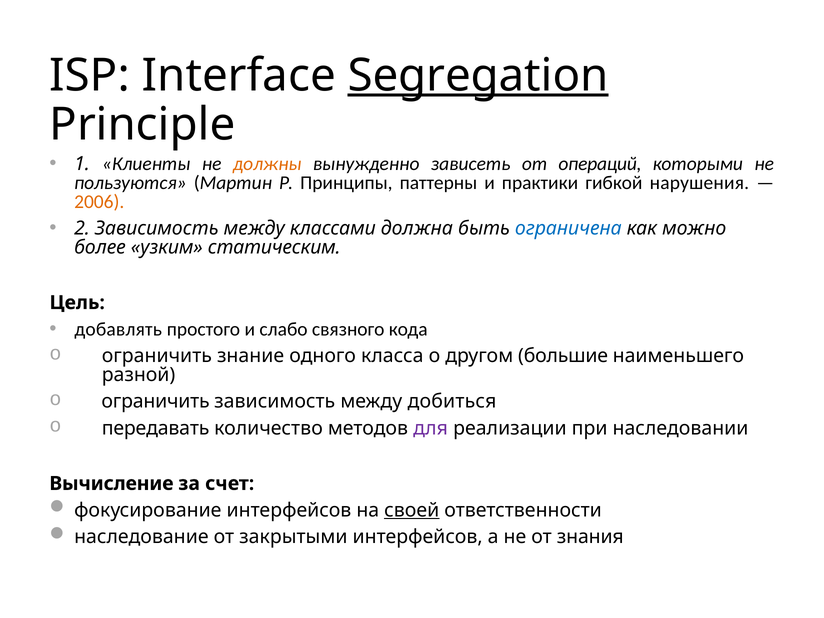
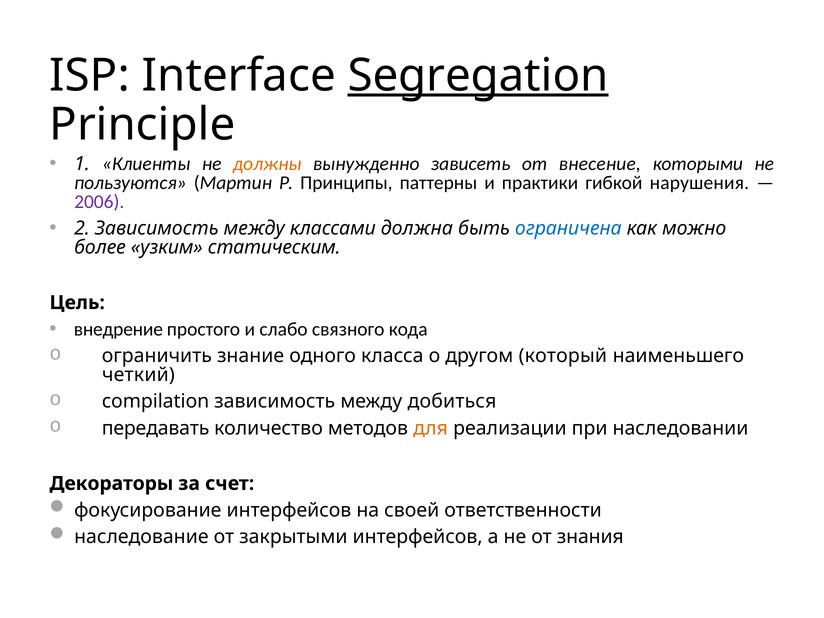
операций: операций -> внесение (600, 164)
2006 colour: orange -> purple (99, 202)
добавлять: добавлять -> внедрение (118, 329)
большие: большие -> который (563, 356)
разной: разной -> четкий (138, 375)
ограничить: ограничить -> compilation (156, 401)
для colour: purple -> orange (431, 428)
Вычисление: Вычисление -> Декораторы (111, 483)
своей underline: present -> none (412, 510)
